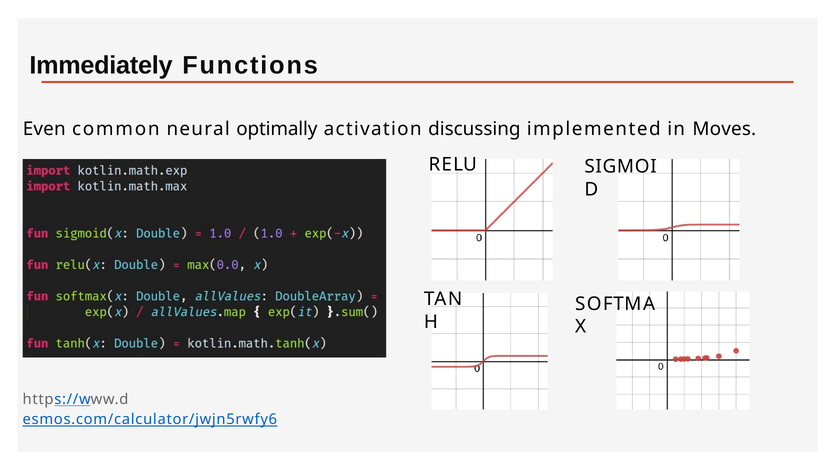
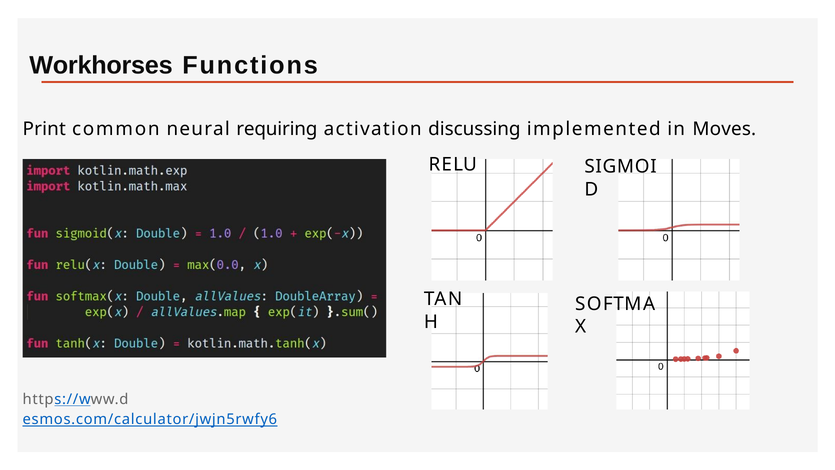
Immediately: Immediately -> Workhorses (101, 65)
Even: Even -> Print (44, 129)
optimally: optimally -> requiring (277, 129)
